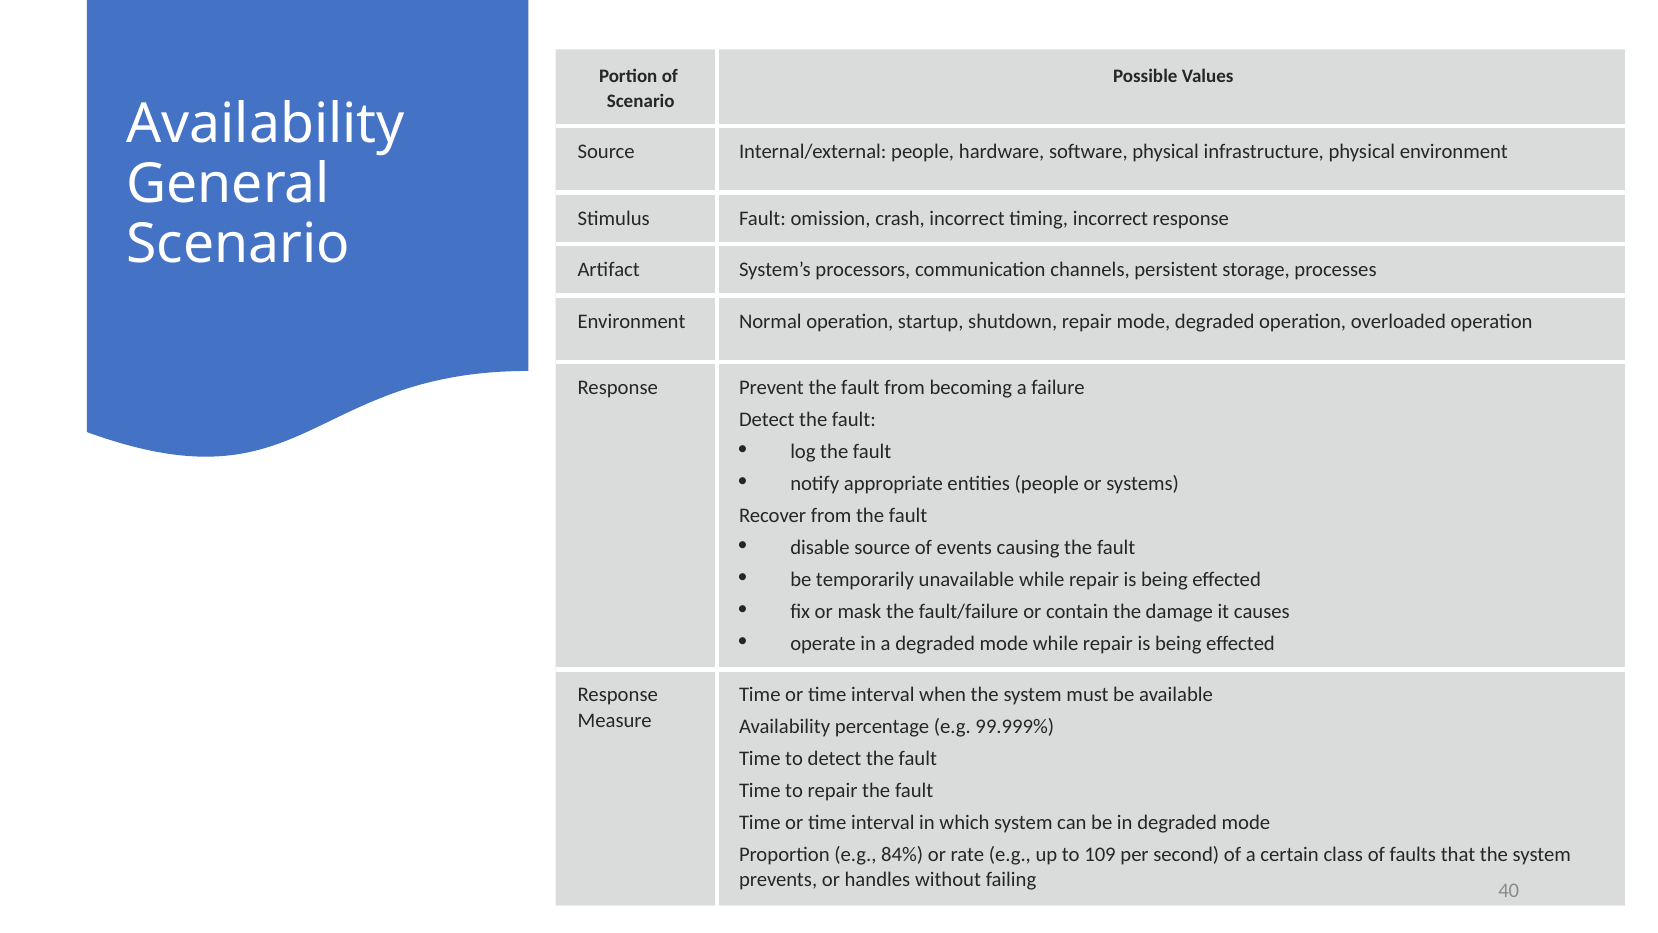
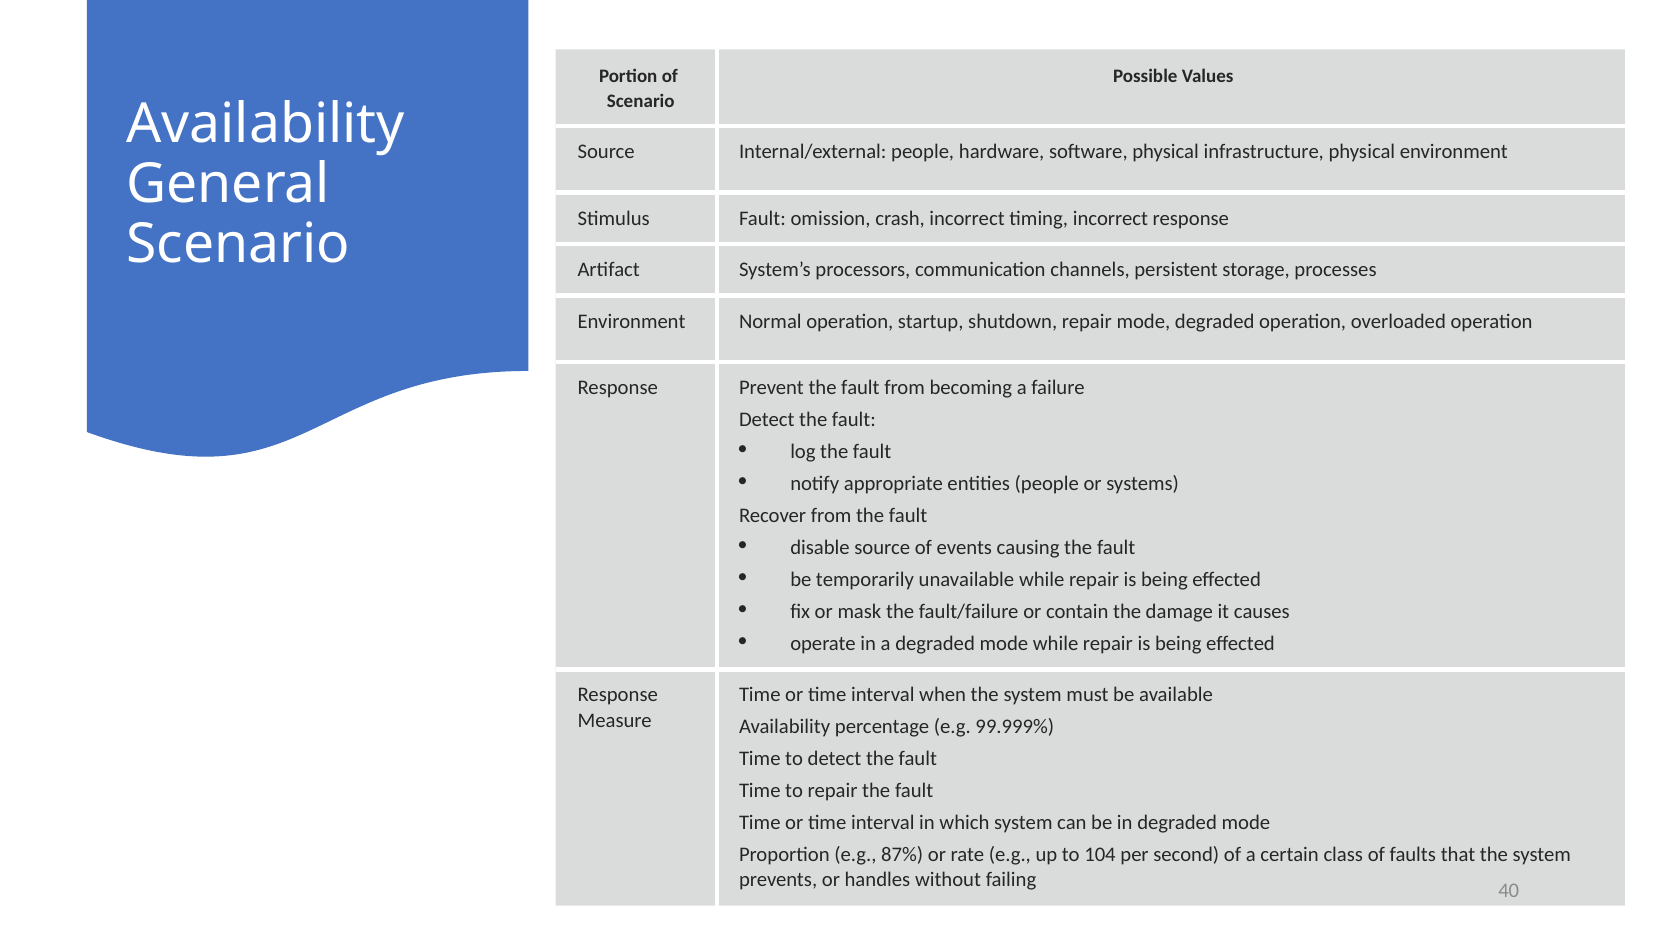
84%: 84% -> 87% (902, 855)
109: 109 -> 104 (1100, 855)
